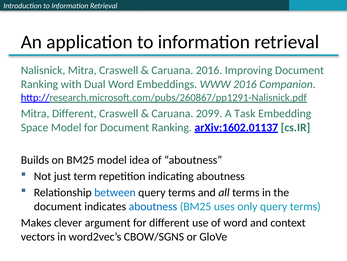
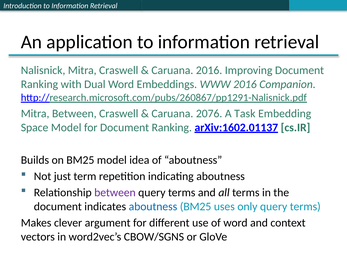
Mitra Different: Different -> Between (74, 113)
2099: 2099 -> 2076 (209, 113)
between colour: blue -> purple (115, 192)
